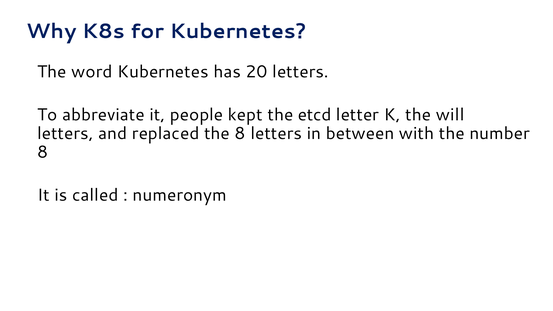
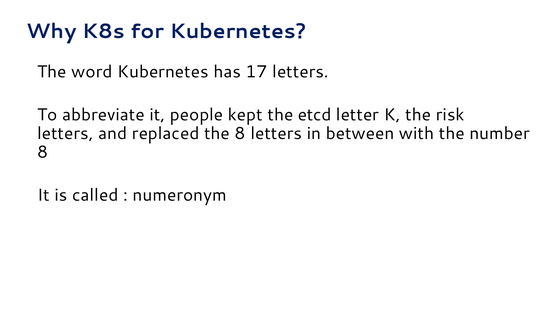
20: 20 -> 17 (257, 72)
will: will -> risk (450, 115)
